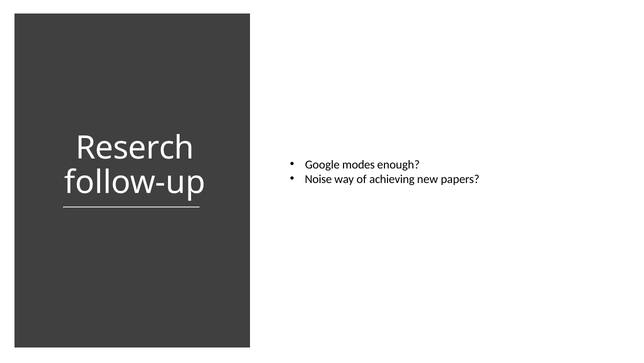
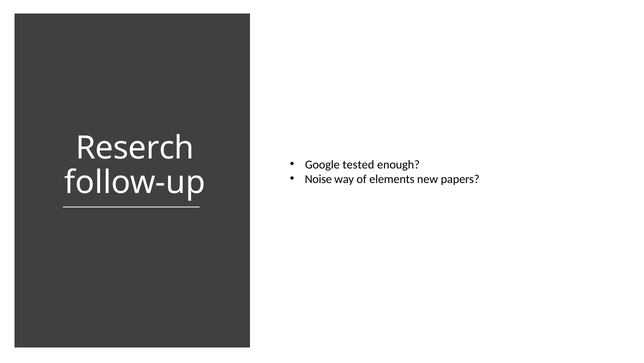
modes: modes -> tested (358, 164)
achieving: achieving -> elements (392, 179)
